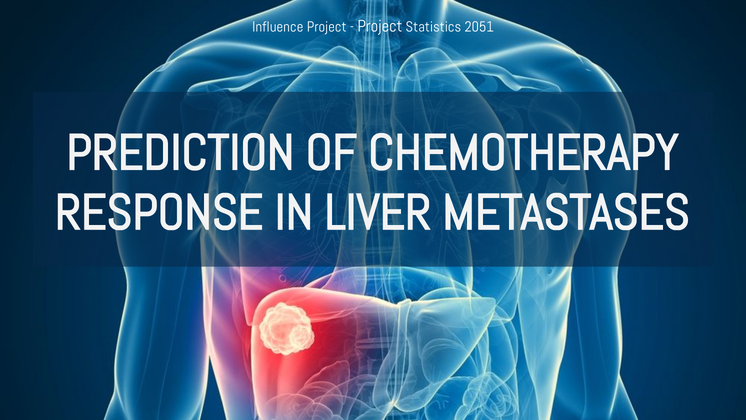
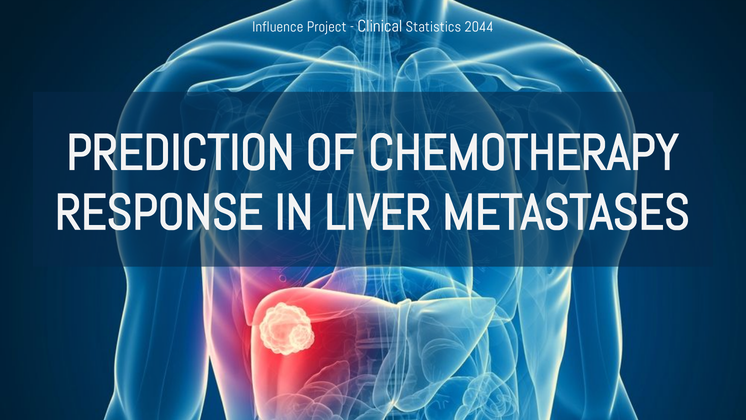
Project: Project -> Clinical (380, 26)
2051: 2051 -> 2044 (479, 27)
